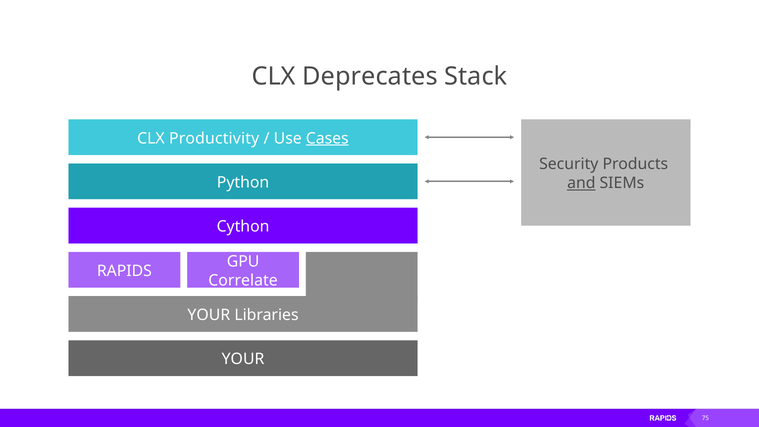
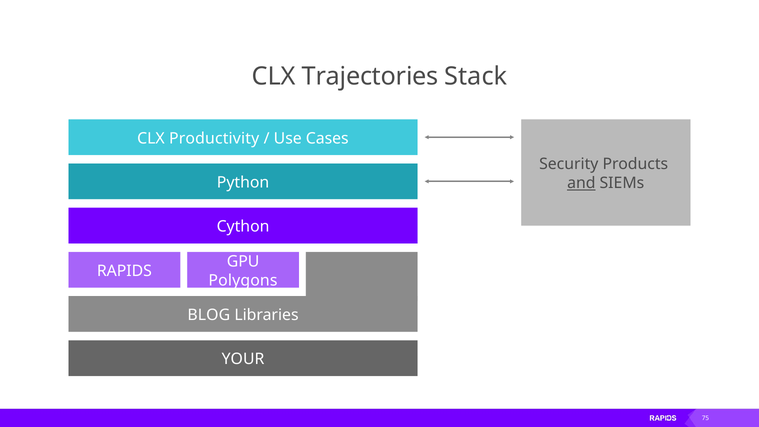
Deprecates: Deprecates -> Trajectories (370, 76)
Cases underline: present -> none (327, 138)
Correlate: Correlate -> Polygons (243, 280)
YOUR: YOUR -> BLOG (209, 315)
